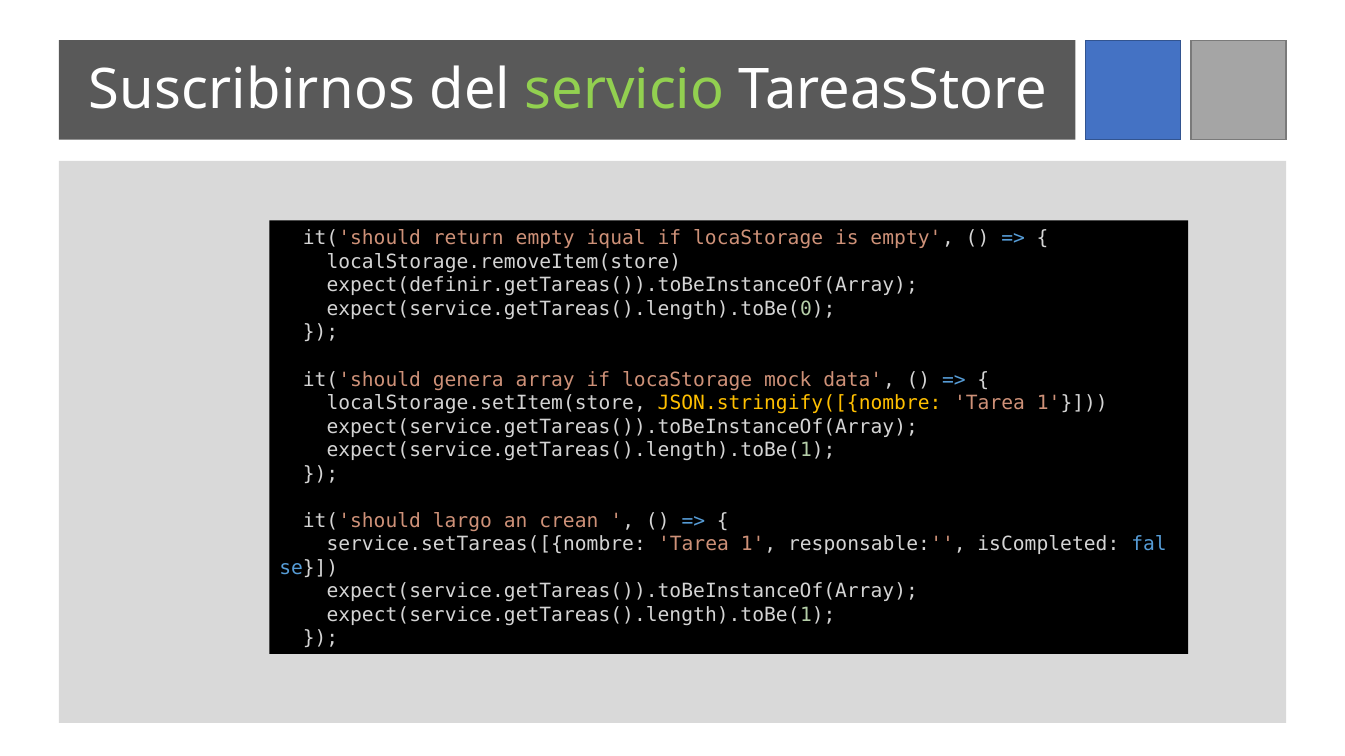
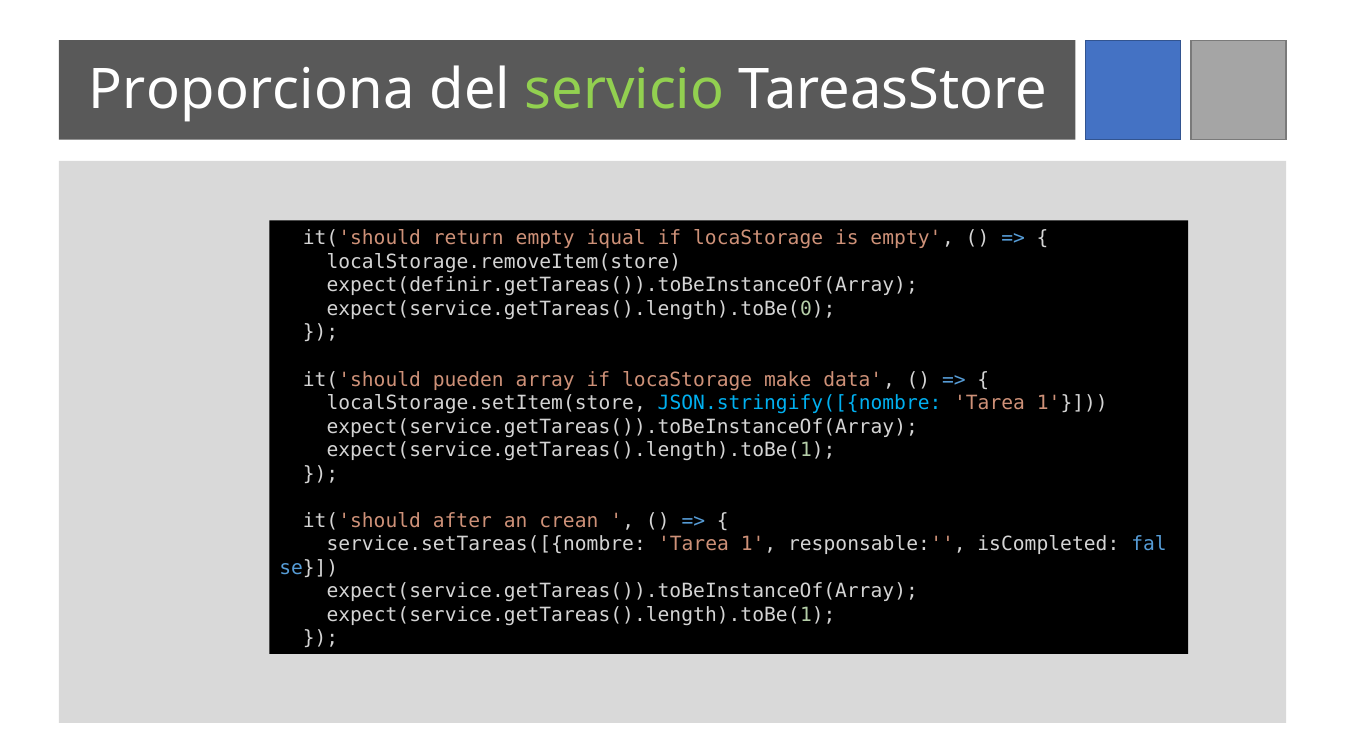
Suscribirnos: Suscribirnos -> Proporciona (252, 90)
genera: genera -> pueden (468, 380)
mock: mock -> make (788, 380)
JSON.stringify([{nombre colour: yellow -> light blue (800, 403)
largo: largo -> after (462, 521)
